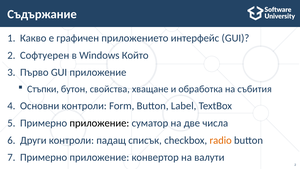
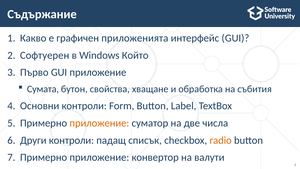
приложението: приложението -> приложенията (135, 38)
Стъпки: Стъпки -> Сумата (43, 89)
приложение colour: black -> orange (99, 123)
